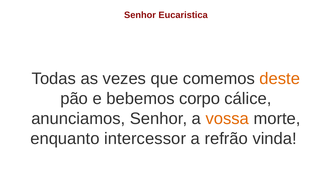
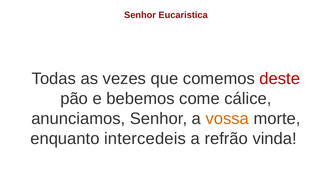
deste colour: orange -> red (280, 79)
corpo: corpo -> come (200, 99)
intercessor: intercessor -> intercedeis (145, 138)
